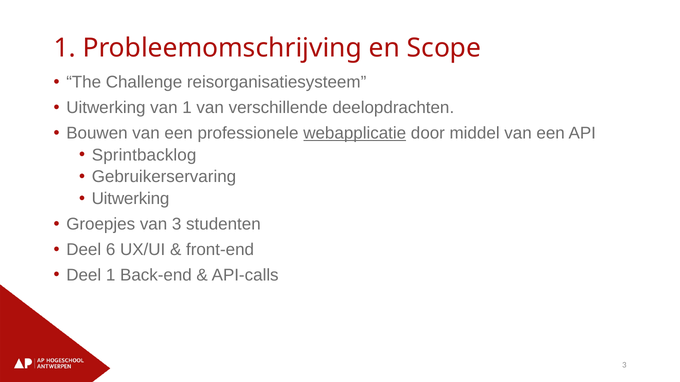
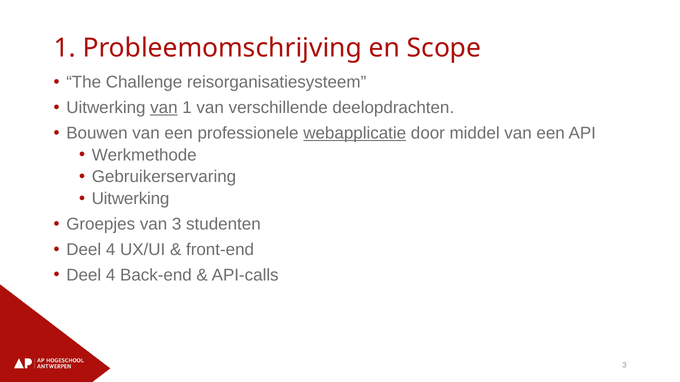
van underline: none -> present (164, 108)
Sprintbacklog: Sprintbacklog -> Werkmethode (144, 155)
6: 6 -> 4 (111, 250)
1: 1 -> 4 (111, 275)
